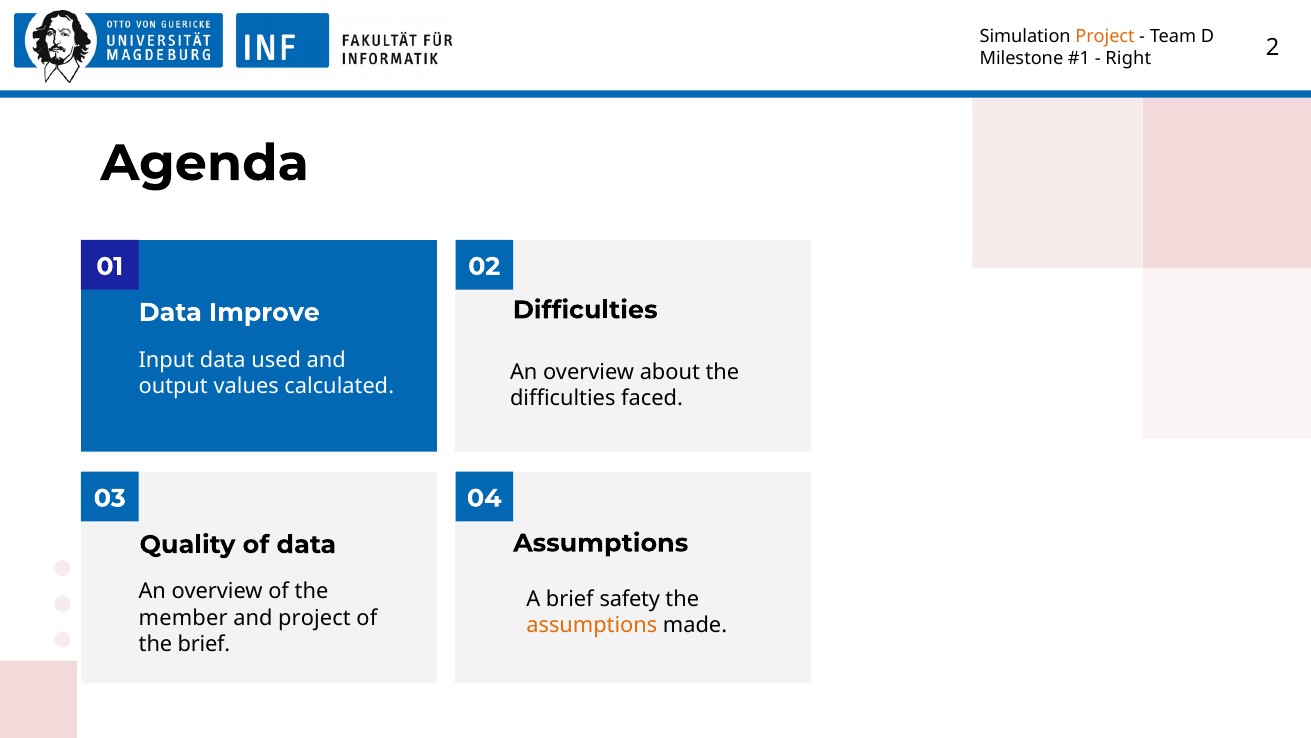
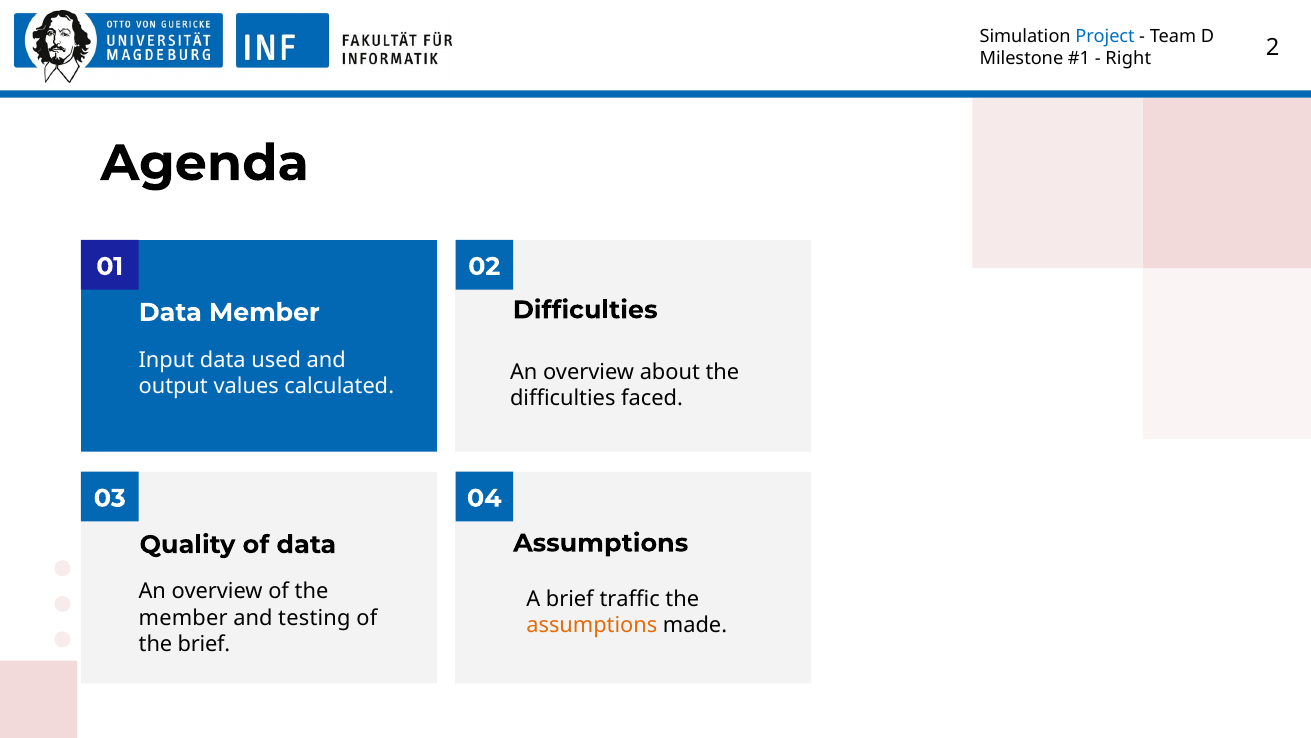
Project colour: orange -> blue (1105, 36)
Data Improve: Improve -> Member (264, 312)
safety: safety -> traffic (630, 599)
and project: project -> testing (314, 617)
